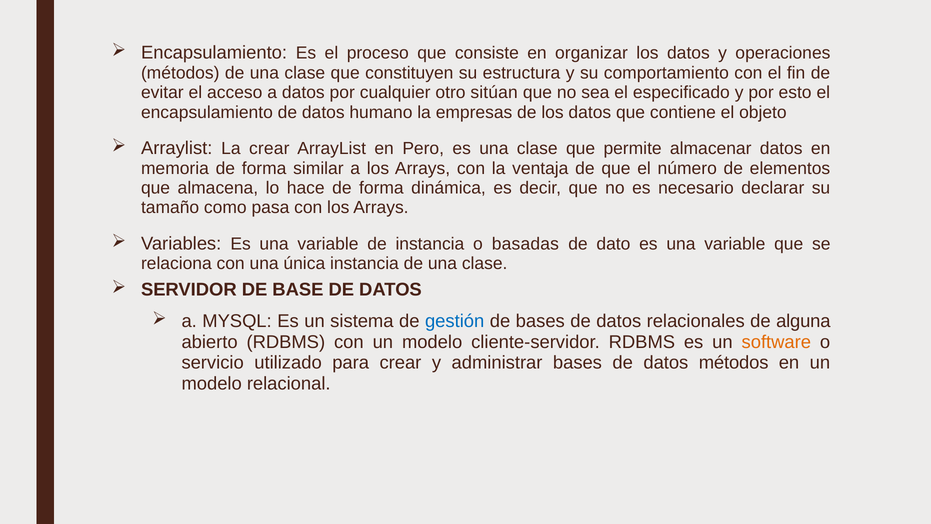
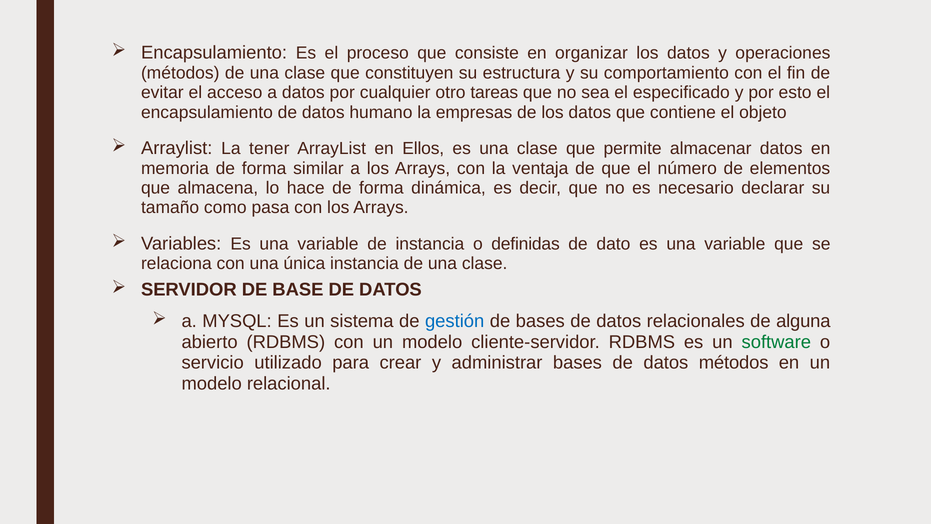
sitúan: sitúan -> tareas (494, 93)
La crear: crear -> tener (269, 148)
Pero: Pero -> Ellos (423, 148)
basadas: basadas -> definidas (526, 244)
software colour: orange -> green (776, 342)
